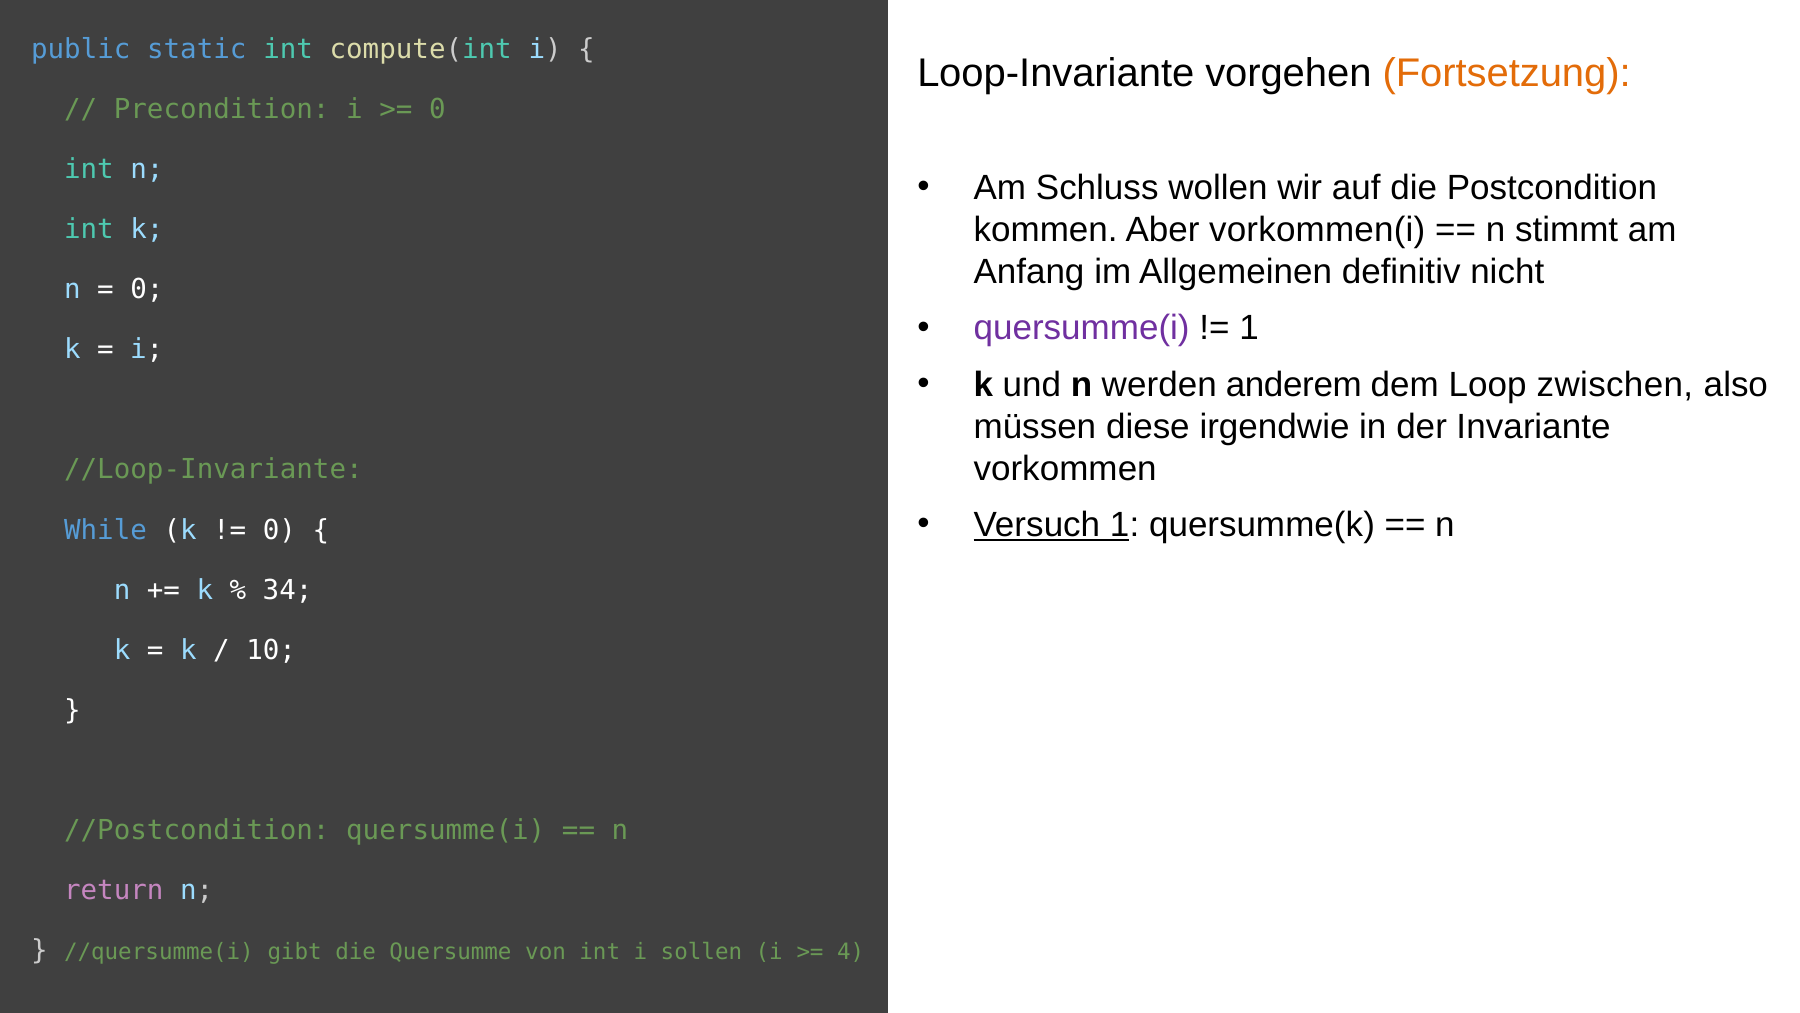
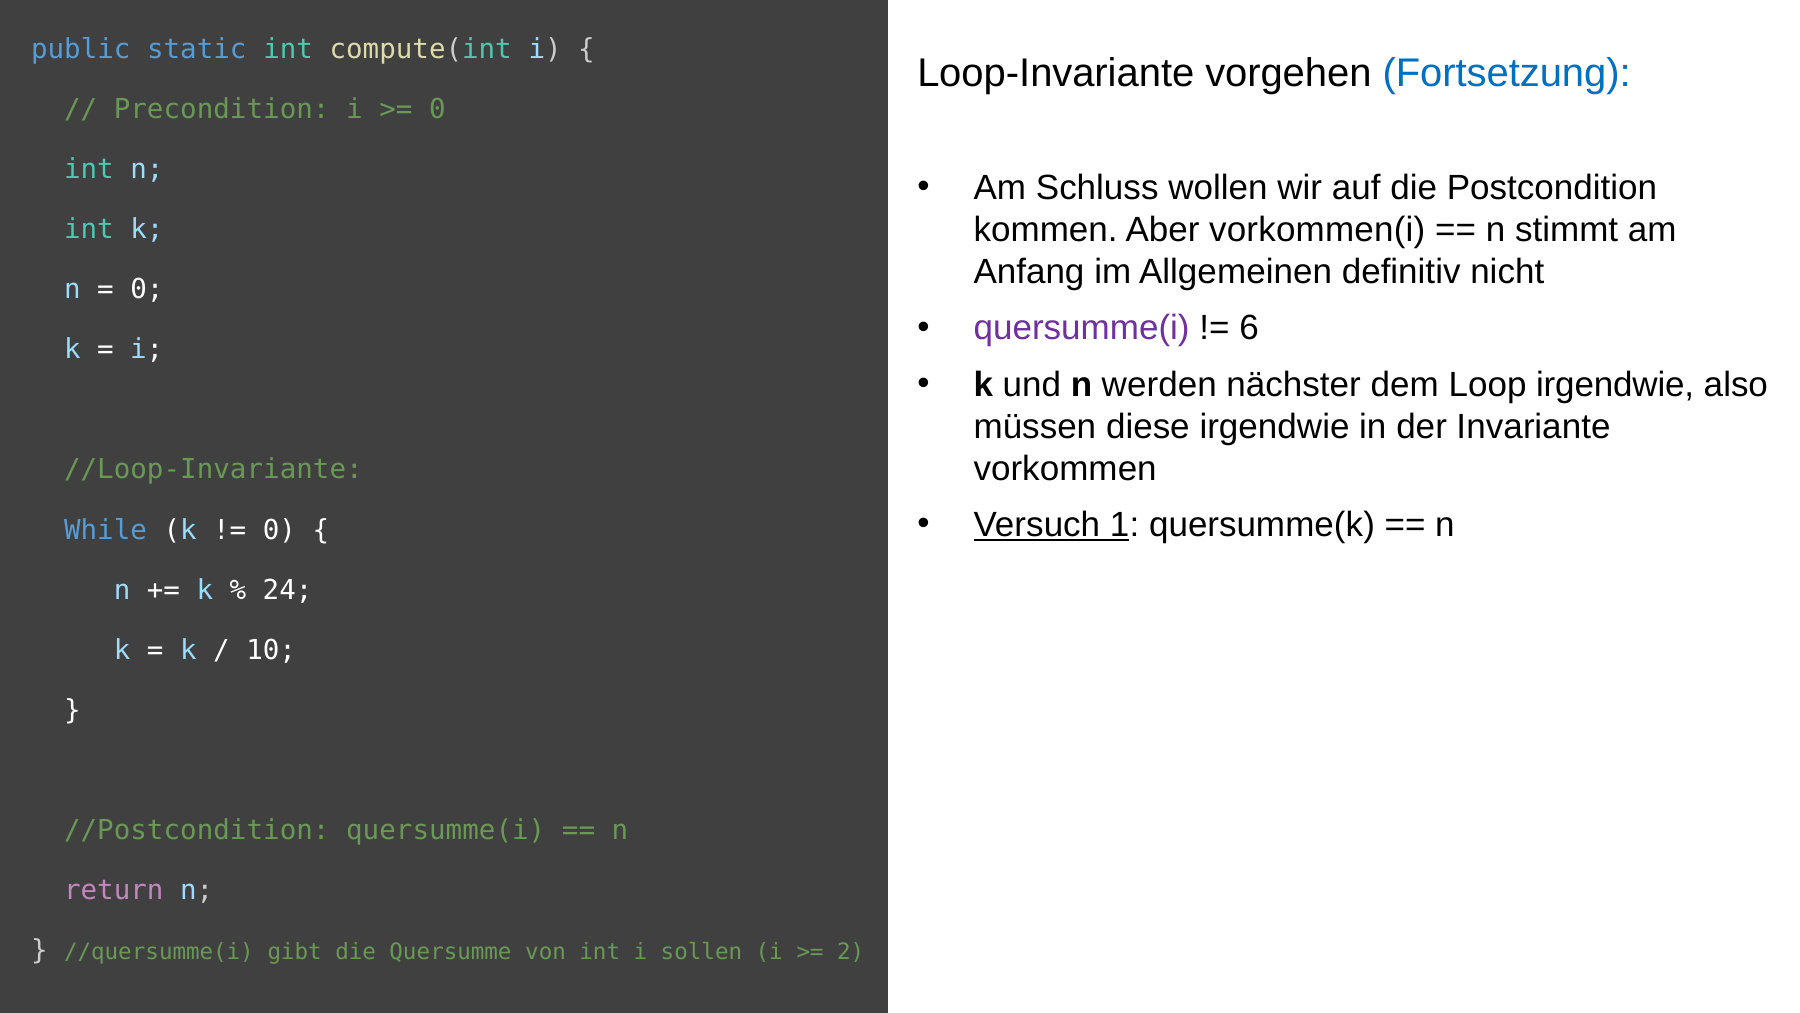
Fortsetzung colour: orange -> blue (1507, 73)
1: 1 -> 6 (1249, 328)
anderem: anderem -> nächster (1294, 384)
Loop zwischen: zwischen -> irgendwie (1615, 384)
34: 34 -> 24 (288, 590)
4: 4 -> 2 (851, 952)
